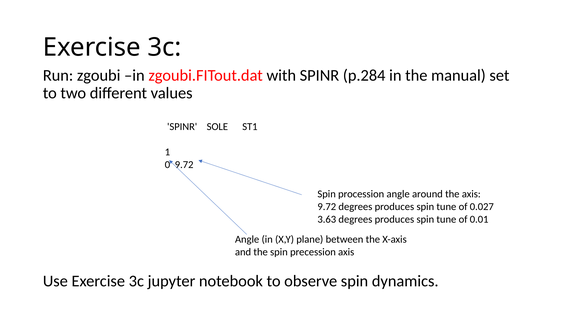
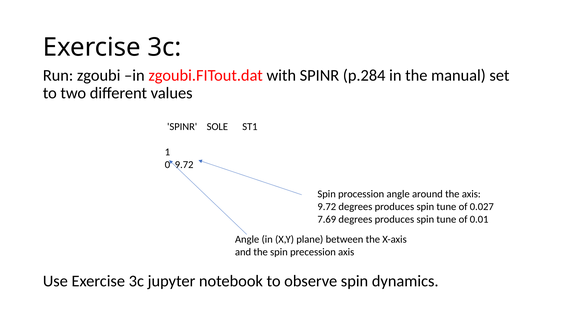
3.63: 3.63 -> 7.69 (327, 220)
